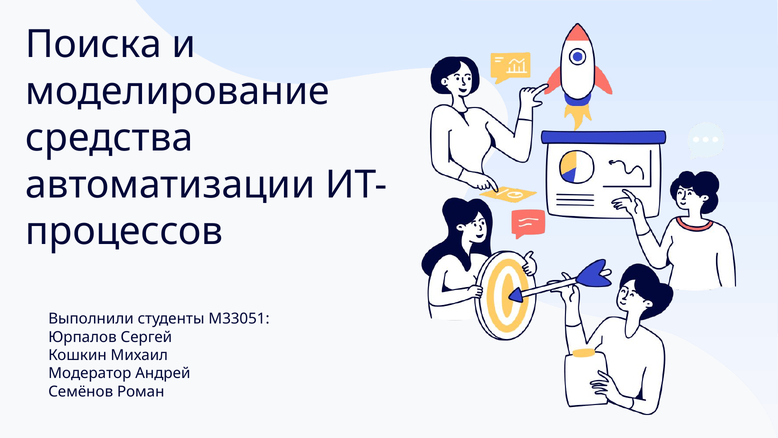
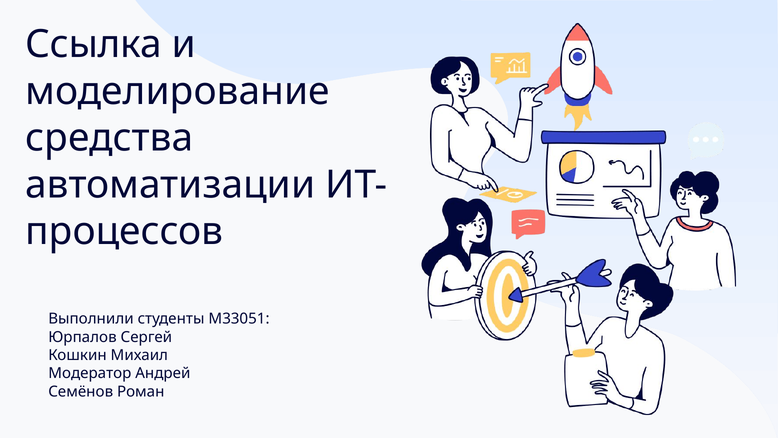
Поиска: Поиска -> Ссылка (94, 44)
